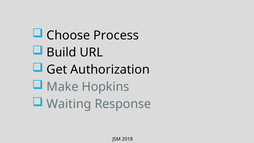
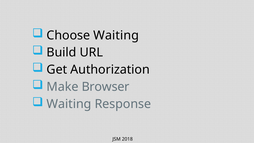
Choose Process: Process -> Waiting (116, 35)
Hopkins: Hopkins -> Browser (106, 87)
